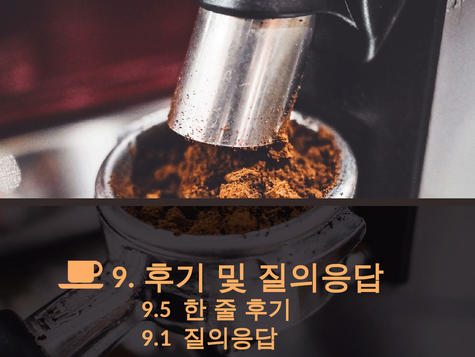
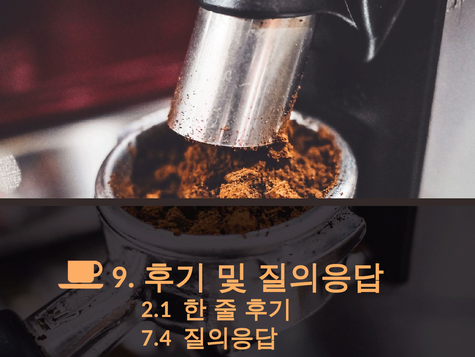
9.5: 9.5 -> 2.1 (156, 309)
9.1: 9.1 -> 7.4 (156, 337)
